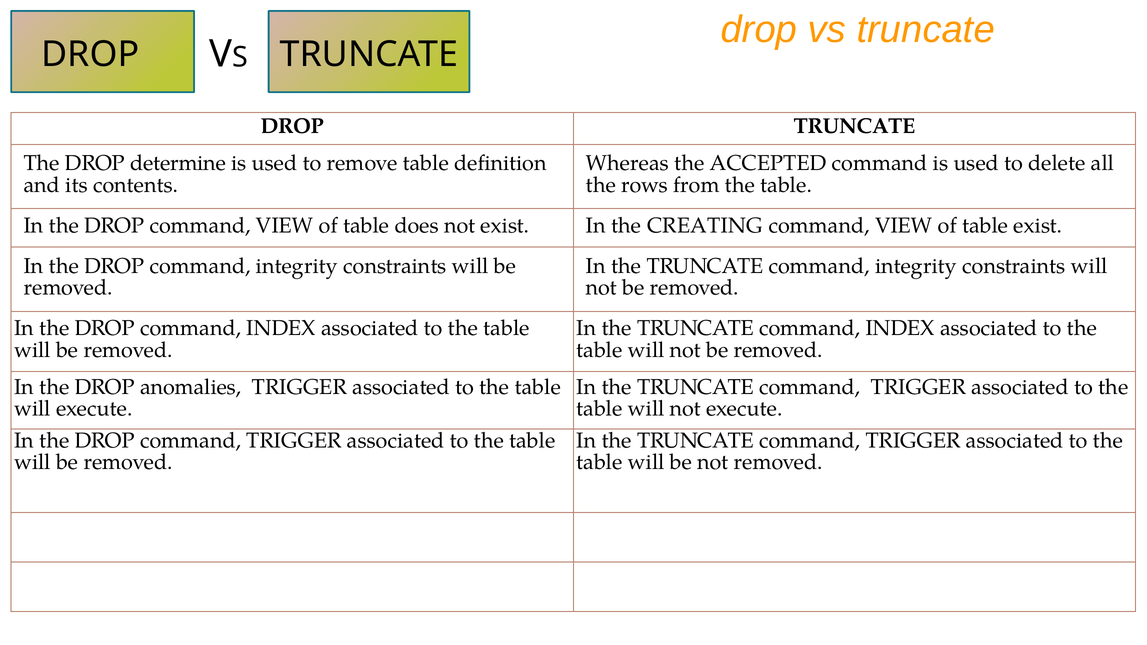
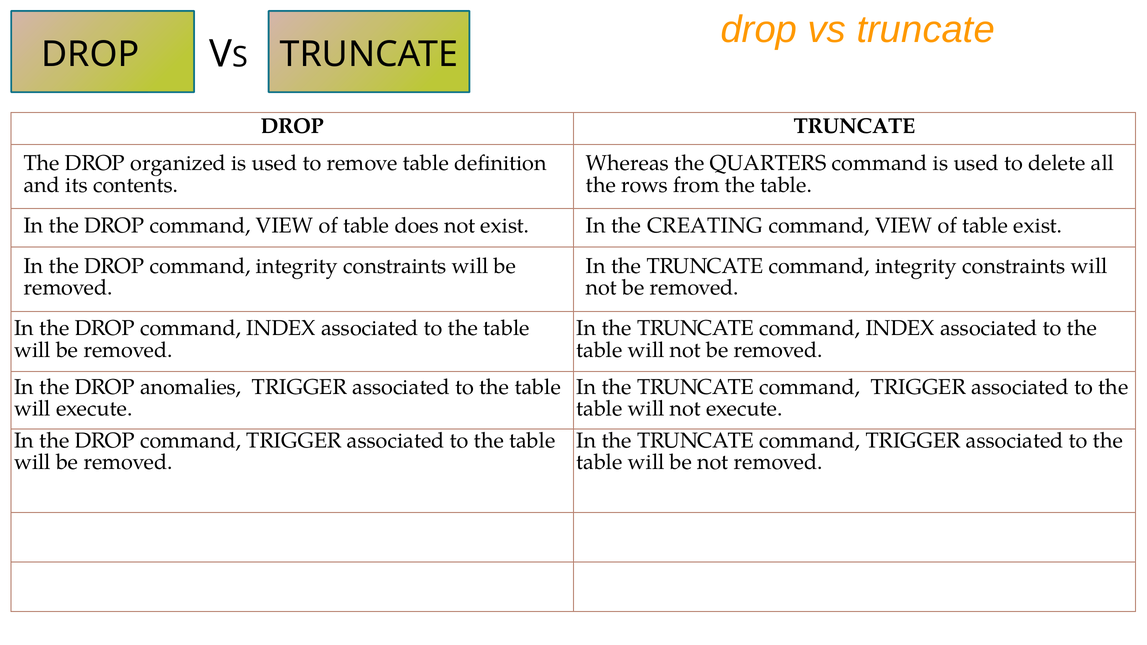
determine: determine -> organized (178, 163)
ACCEPTED: ACCEPTED -> QUARTERS (768, 163)
